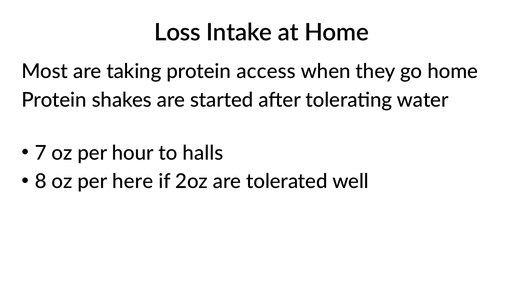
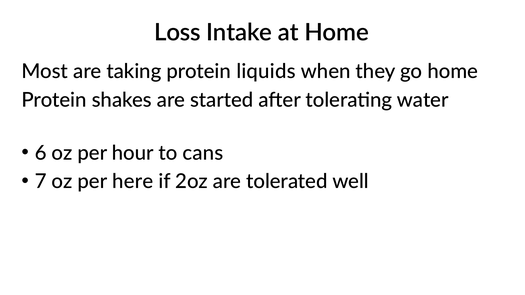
access: access -> liquids (266, 71)
7: 7 -> 6 (41, 153)
halls: halls -> cans (203, 153)
8: 8 -> 7 (41, 182)
